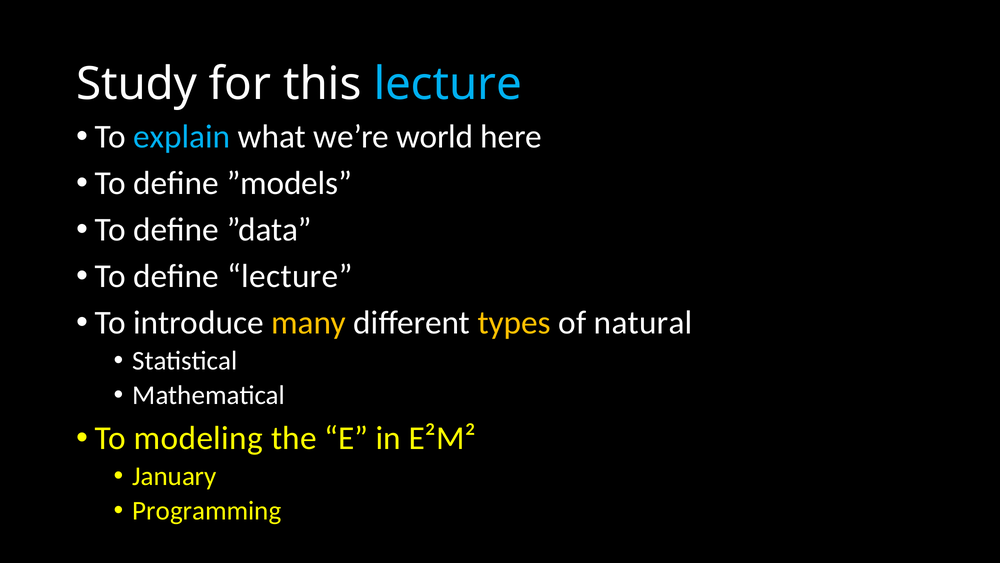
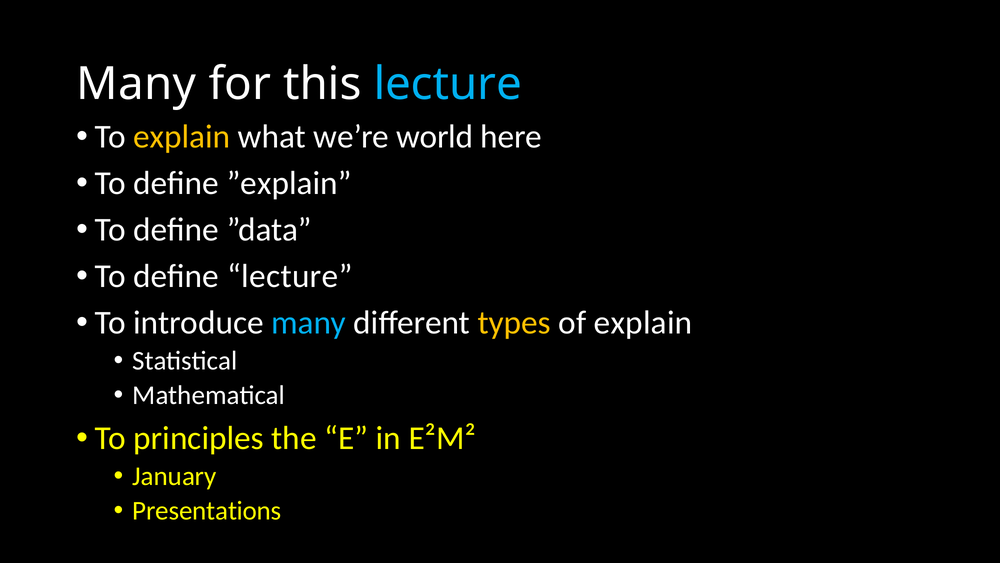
Study: Study -> Many (136, 84)
explain colour: light blue -> yellow (182, 137)
”models: ”models -> ”explain (289, 183)
many colour: yellow -> light blue (309, 322)
of natural: natural -> explain (643, 322)
modeling: modeling -> principles (199, 438)
Programming: Programming -> Presentations (207, 510)
